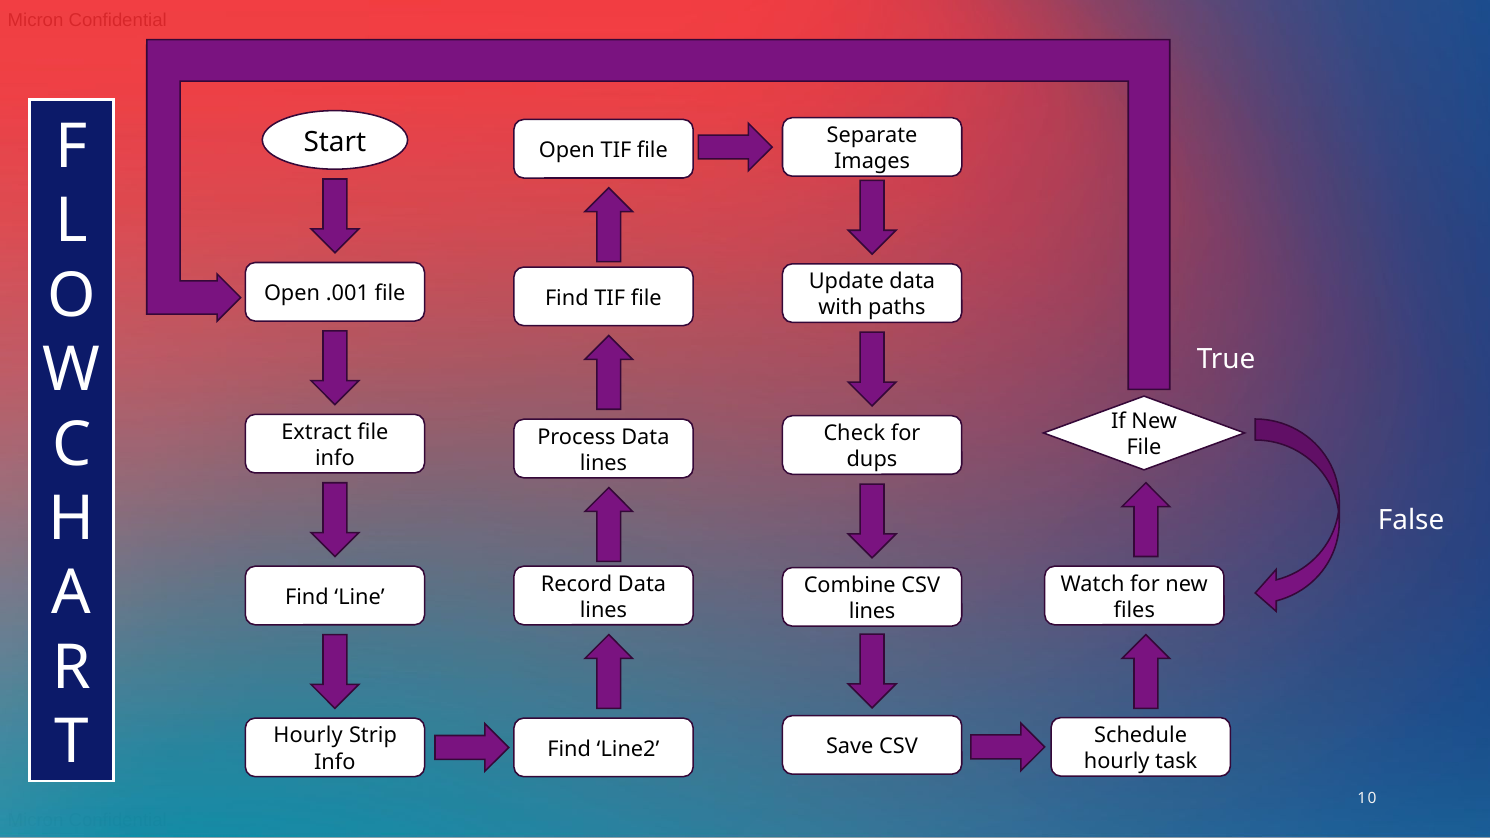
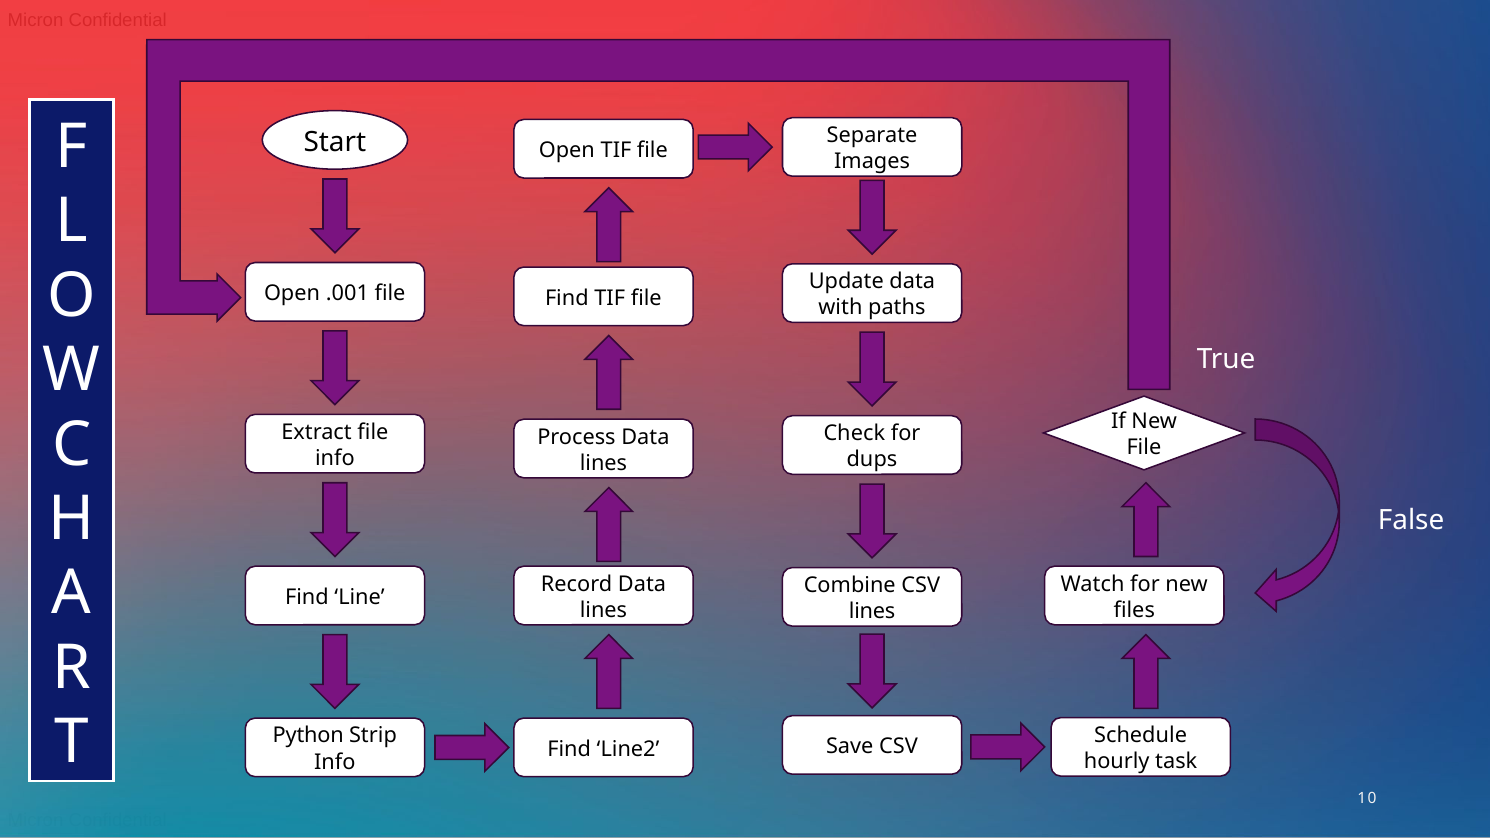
Hourly: Hourly -> Python (308, 736)
